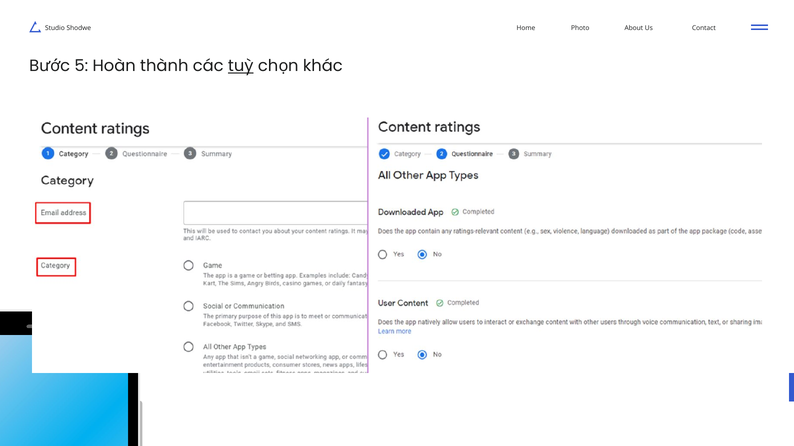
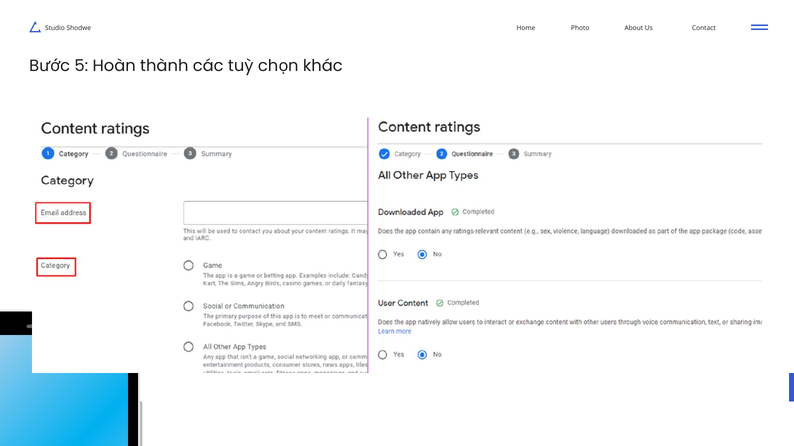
tuỳ underline: present -> none (241, 66)
